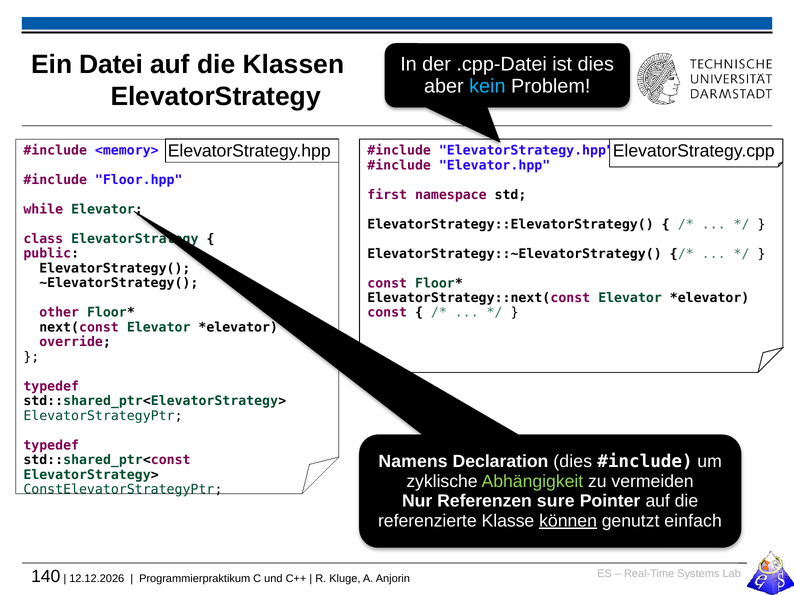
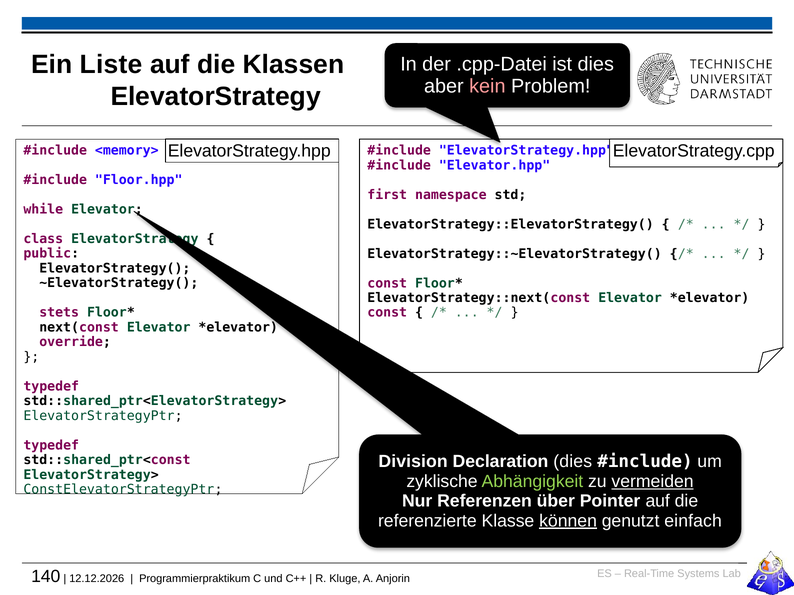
Datei: Datei -> Liste (111, 65)
kein colour: light blue -> pink (487, 87)
other: other -> stets (59, 313)
Namens: Namens -> Division (413, 462)
vermeiden underline: none -> present (653, 482)
sure: sure -> über (556, 501)
